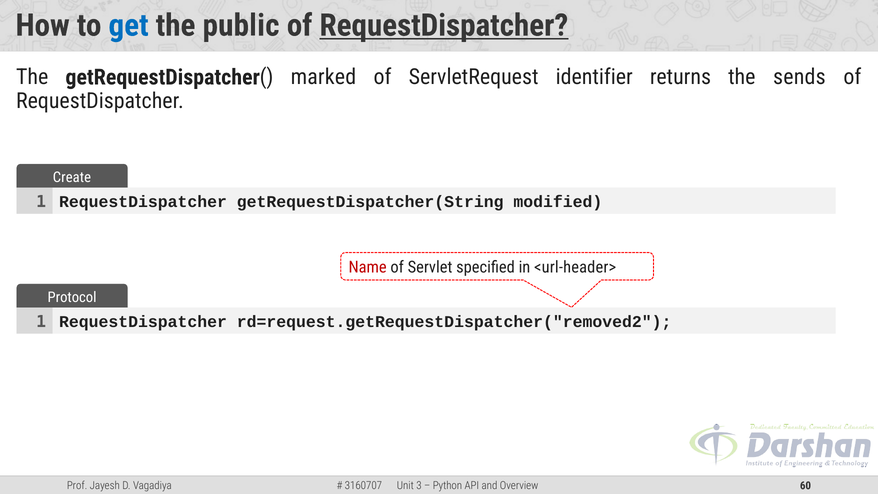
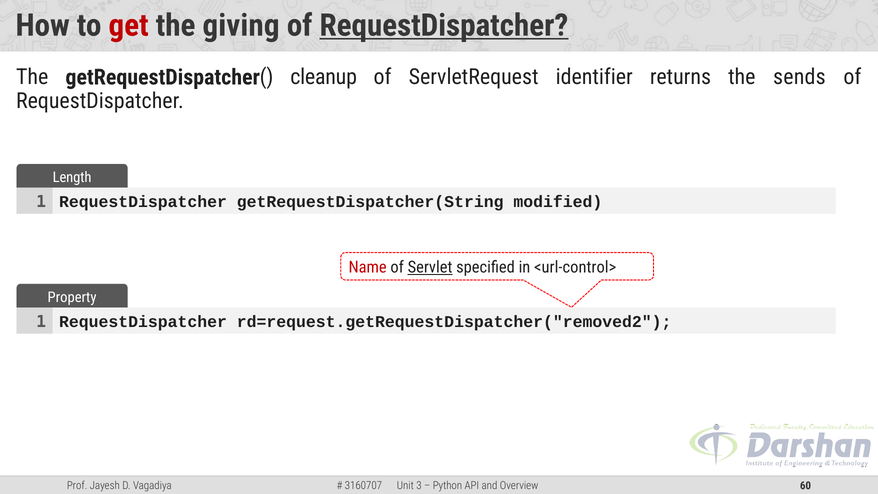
get colour: blue -> red (129, 25)
public: public -> giving (241, 25)
marked: marked -> cleanup (324, 77)
Create: Create -> Length (72, 177)
Servlet underline: none -> present (430, 267)
<url-header>: <url-header> -> <url-control> (575, 267)
Protocol: Protocol -> Property (72, 297)
